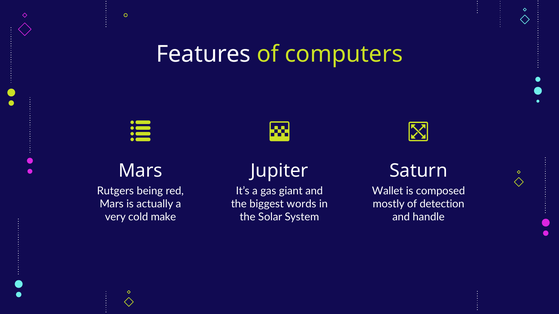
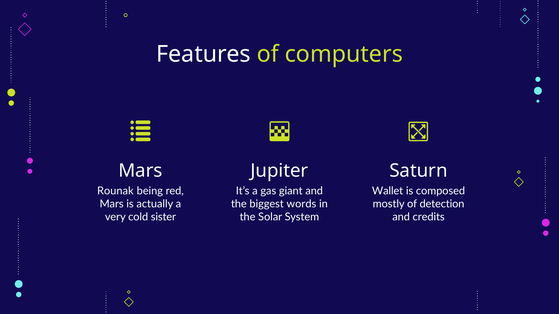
Rutgers: Rutgers -> Rounak (115, 191)
make: make -> sister (163, 217)
handle: handle -> credits (429, 217)
